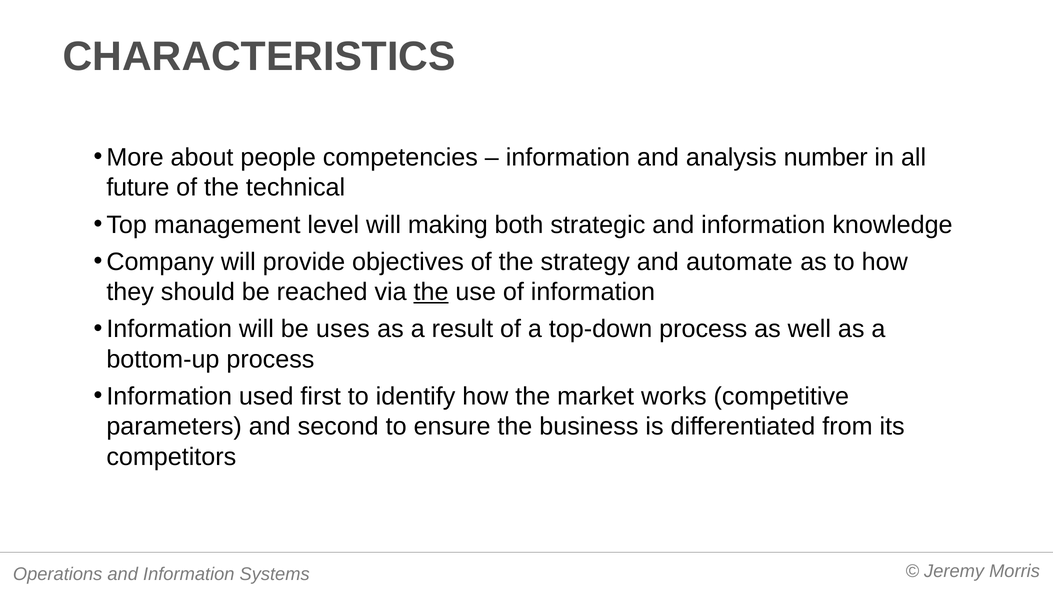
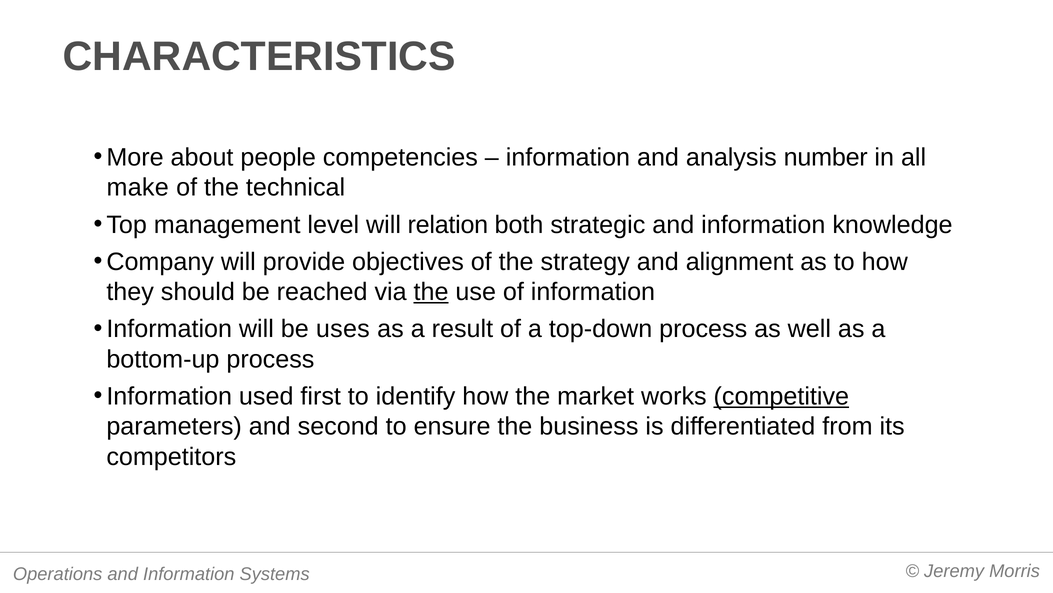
future: future -> make (138, 187)
making: making -> relation (448, 224)
automate: automate -> alignment (740, 261)
competitive underline: none -> present (781, 396)
